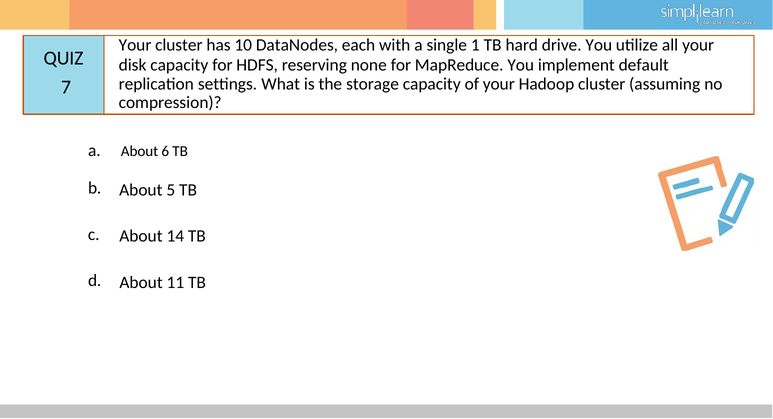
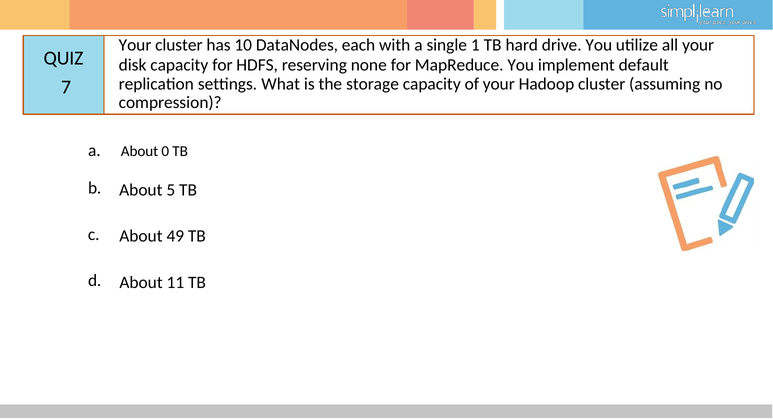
6: 6 -> 0 (165, 151)
14: 14 -> 49 (175, 236)
